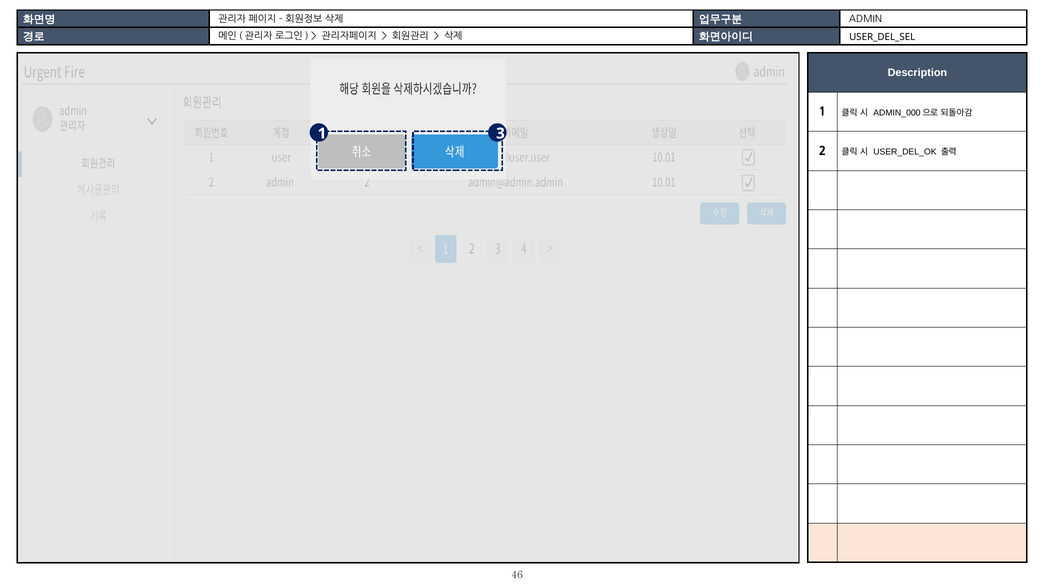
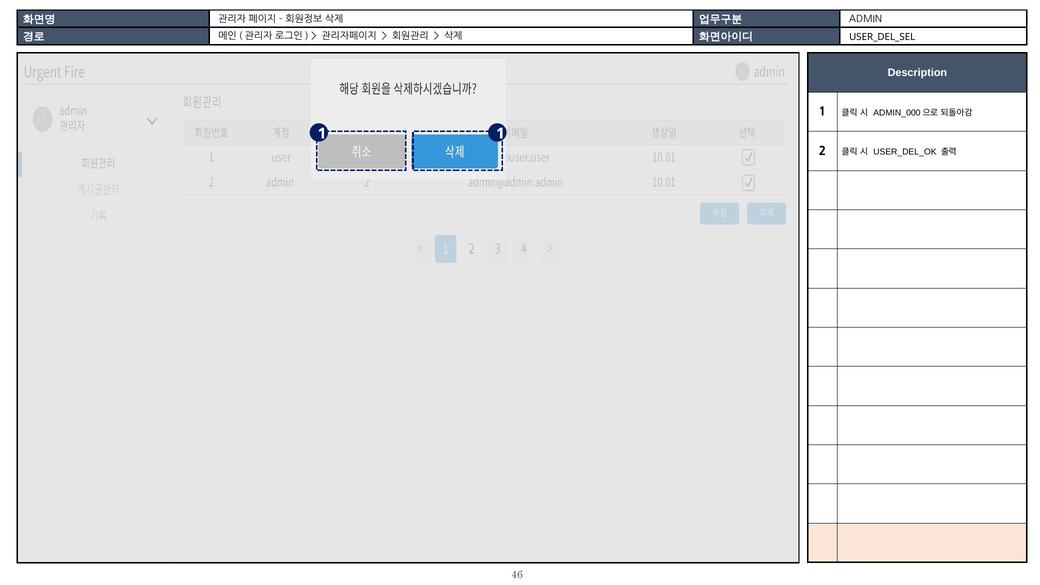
1 3: 3 -> 1 (500, 133)
